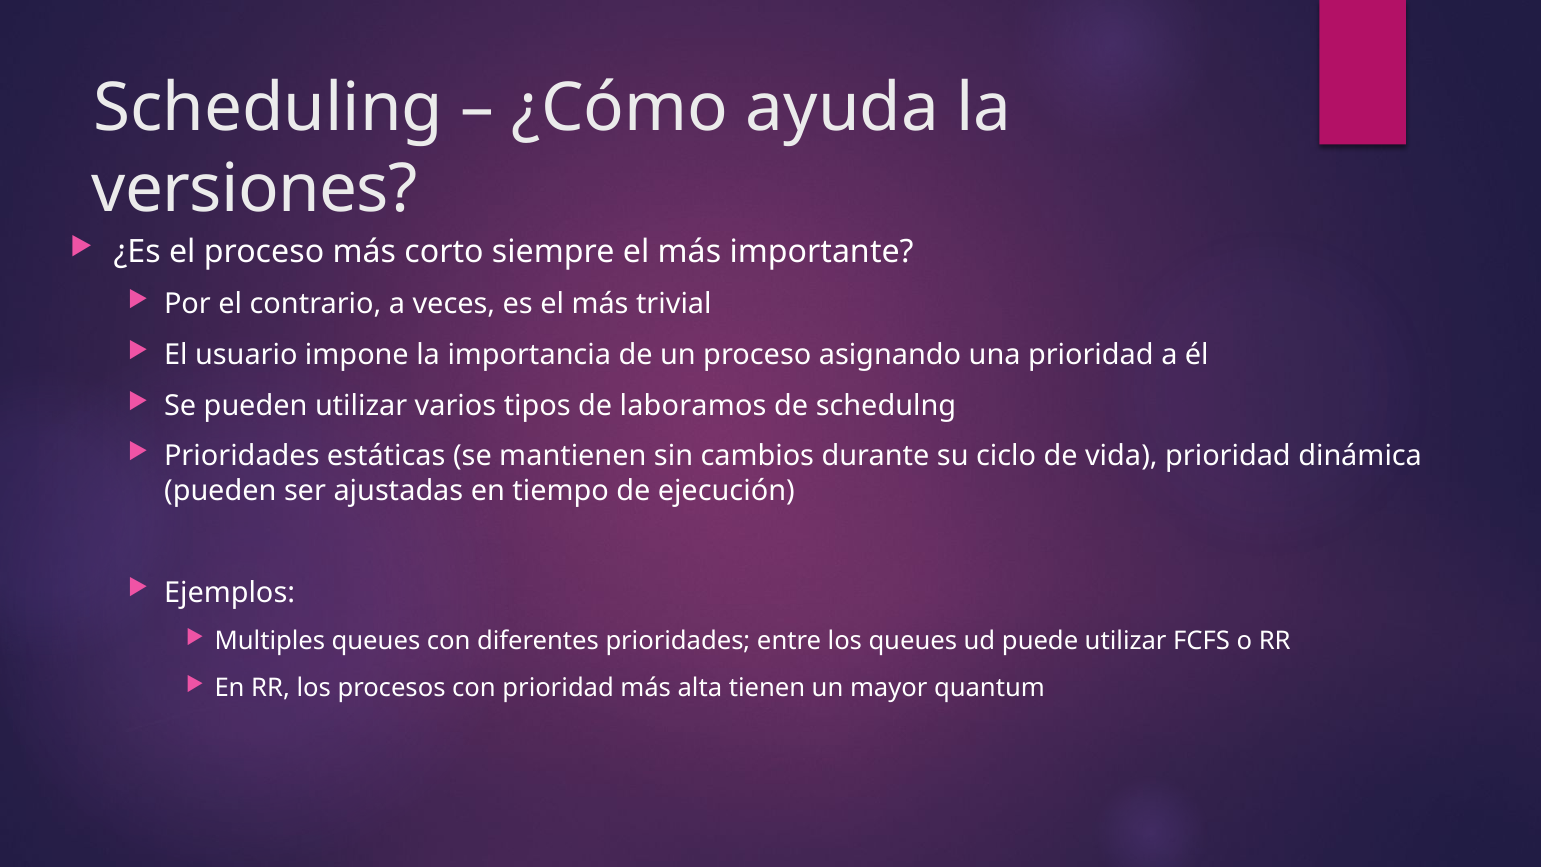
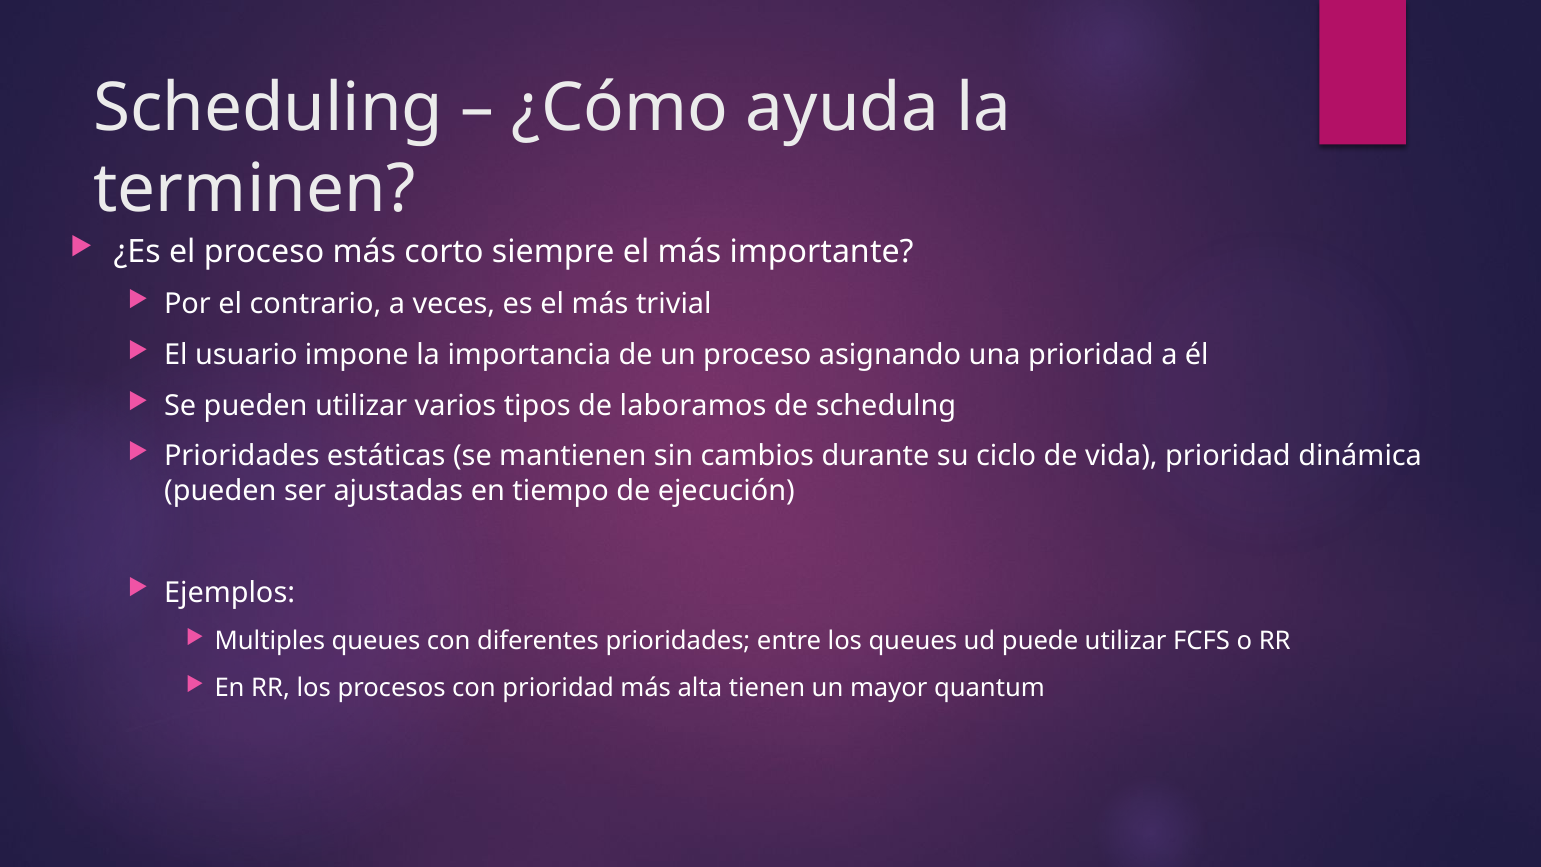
versiones: versiones -> terminen (254, 189)
